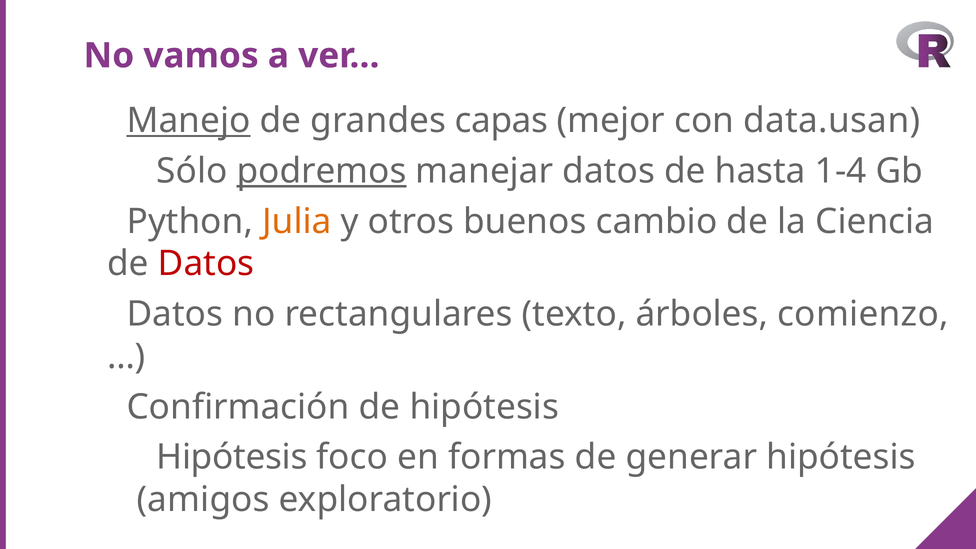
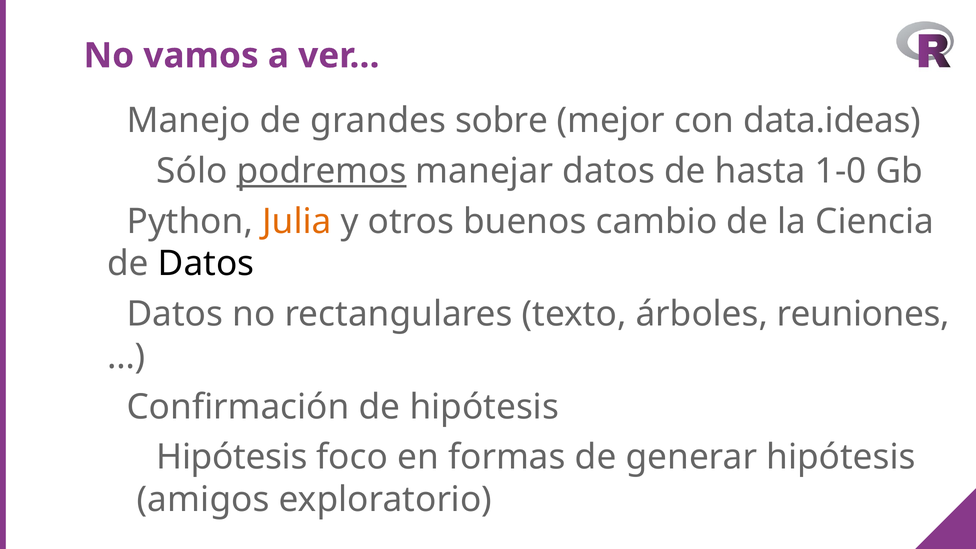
Manejo underline: present -> none (189, 121)
capas: capas -> sobre (501, 121)
data.usan: data.usan -> data.ideas (832, 121)
1-4: 1-4 -> 1-0 (841, 171)
Datos colour: red -> black (206, 264)
comienzo: comienzo -> reuniones (863, 314)
